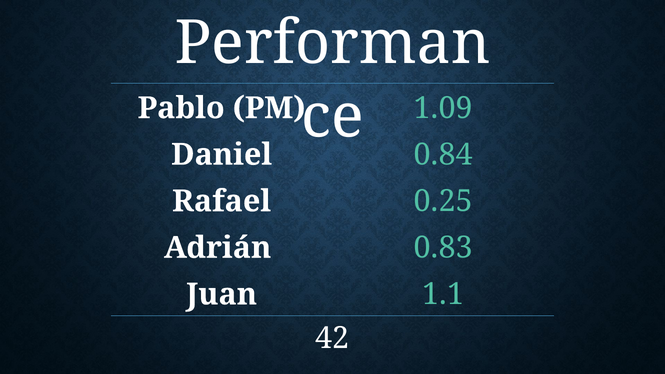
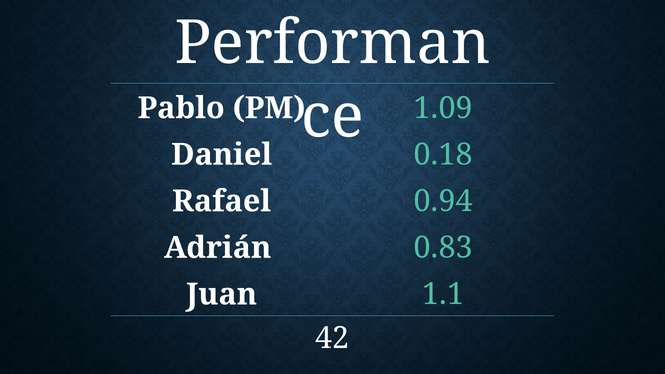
0.84: 0.84 -> 0.18 (443, 155)
0.25: 0.25 -> 0.94 (443, 201)
